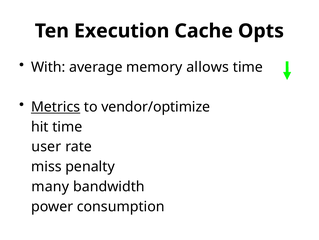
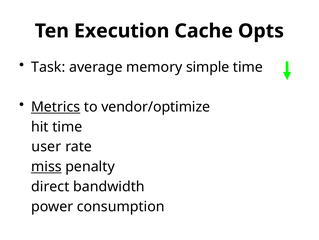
With: With -> Task (48, 67)
allows: allows -> simple (208, 67)
miss underline: none -> present (46, 166)
many: many -> direct (50, 186)
